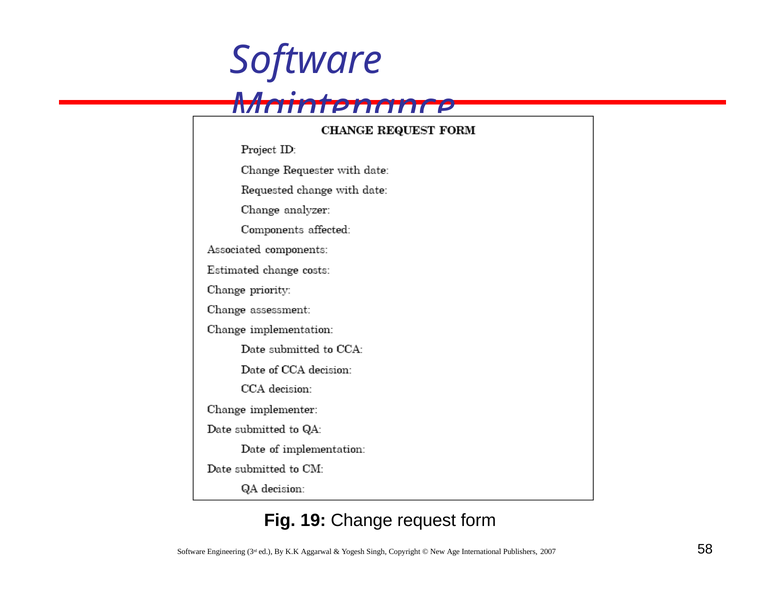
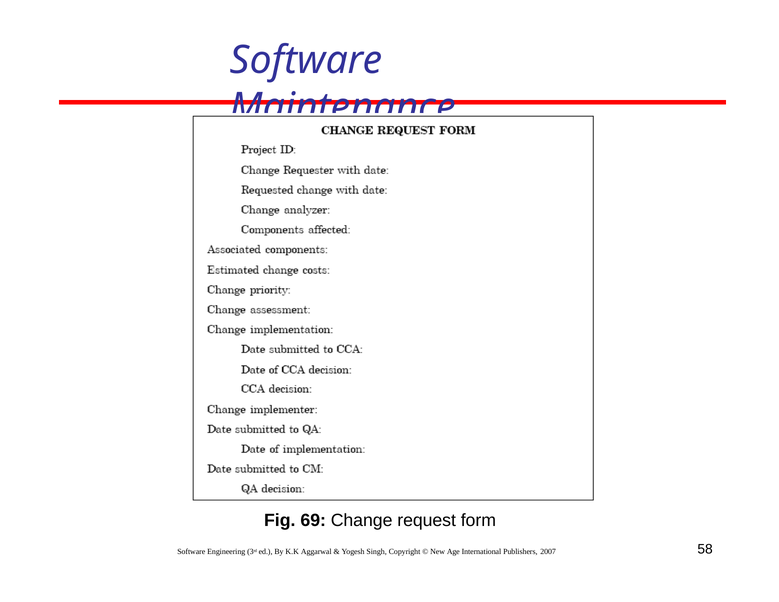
19: 19 -> 69 (313, 520)
